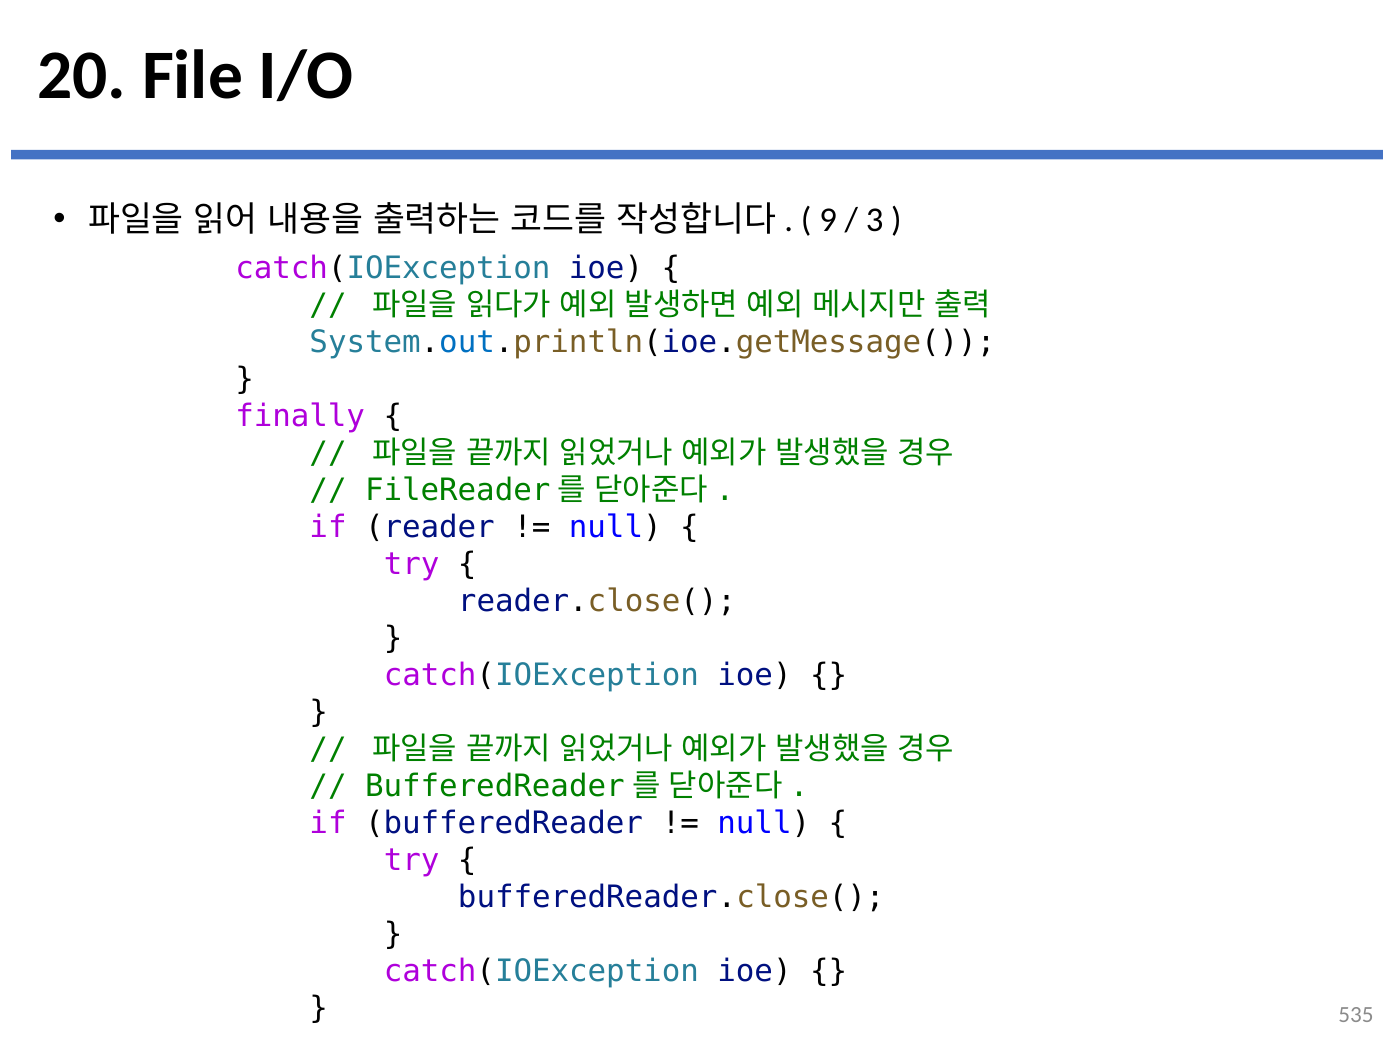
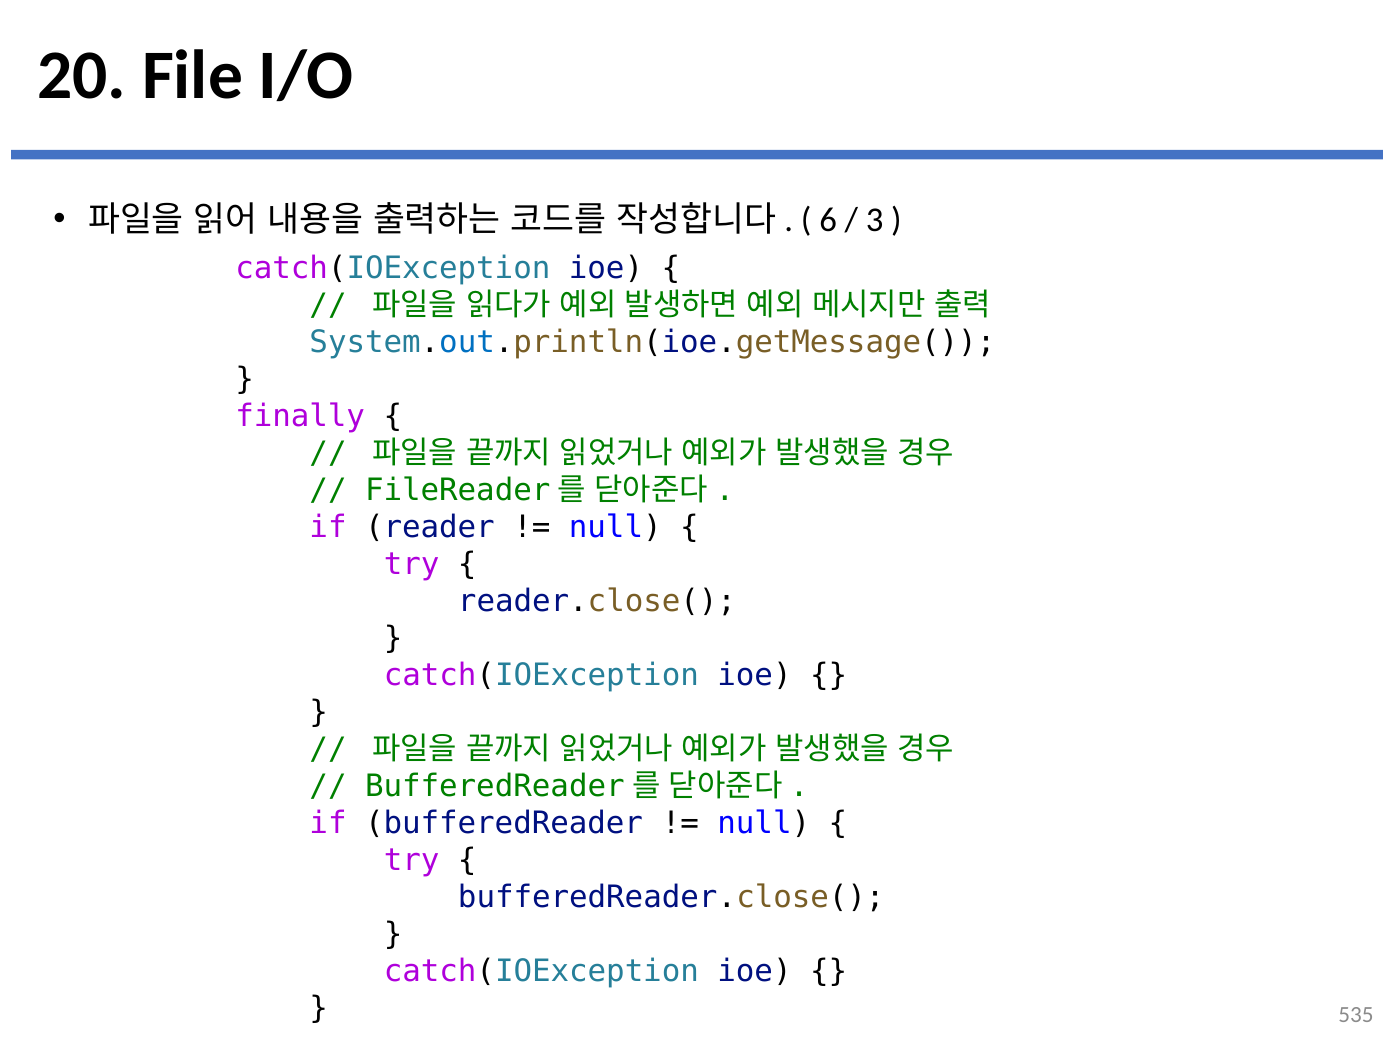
9: 9 -> 6 (828, 220)
